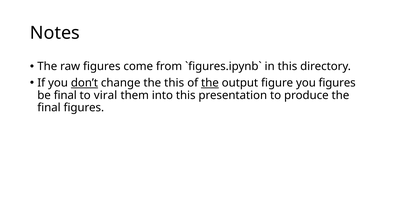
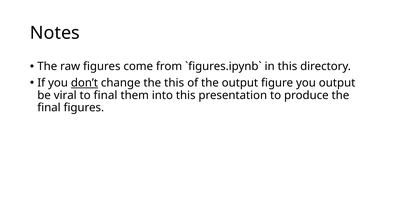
the underline: present -> none (210, 83)
you figures: figures -> output (337, 83)
be final: final -> viral (65, 95)
to viral: viral -> final (106, 95)
